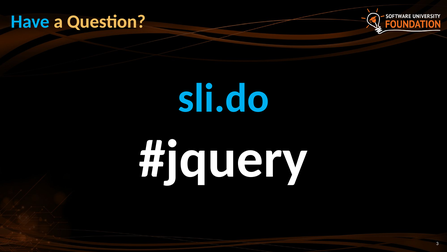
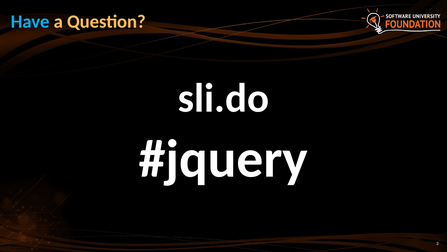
sli.do colour: light blue -> white (223, 98)
